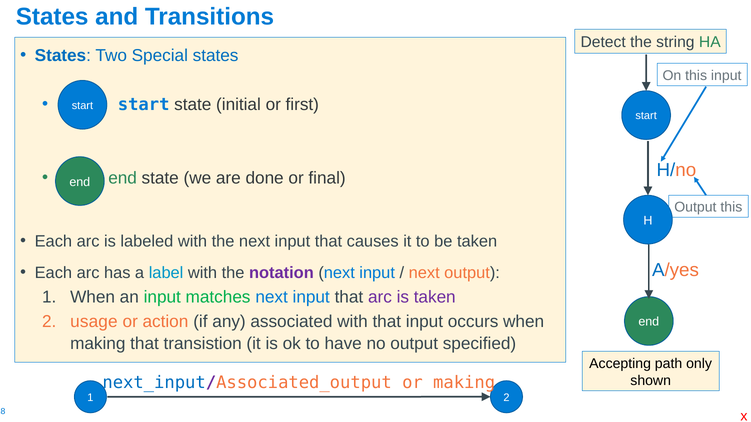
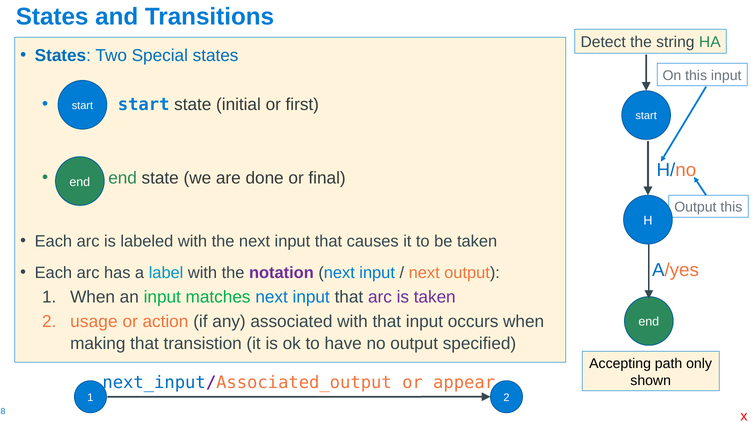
or making: making -> appear (464, 383)
